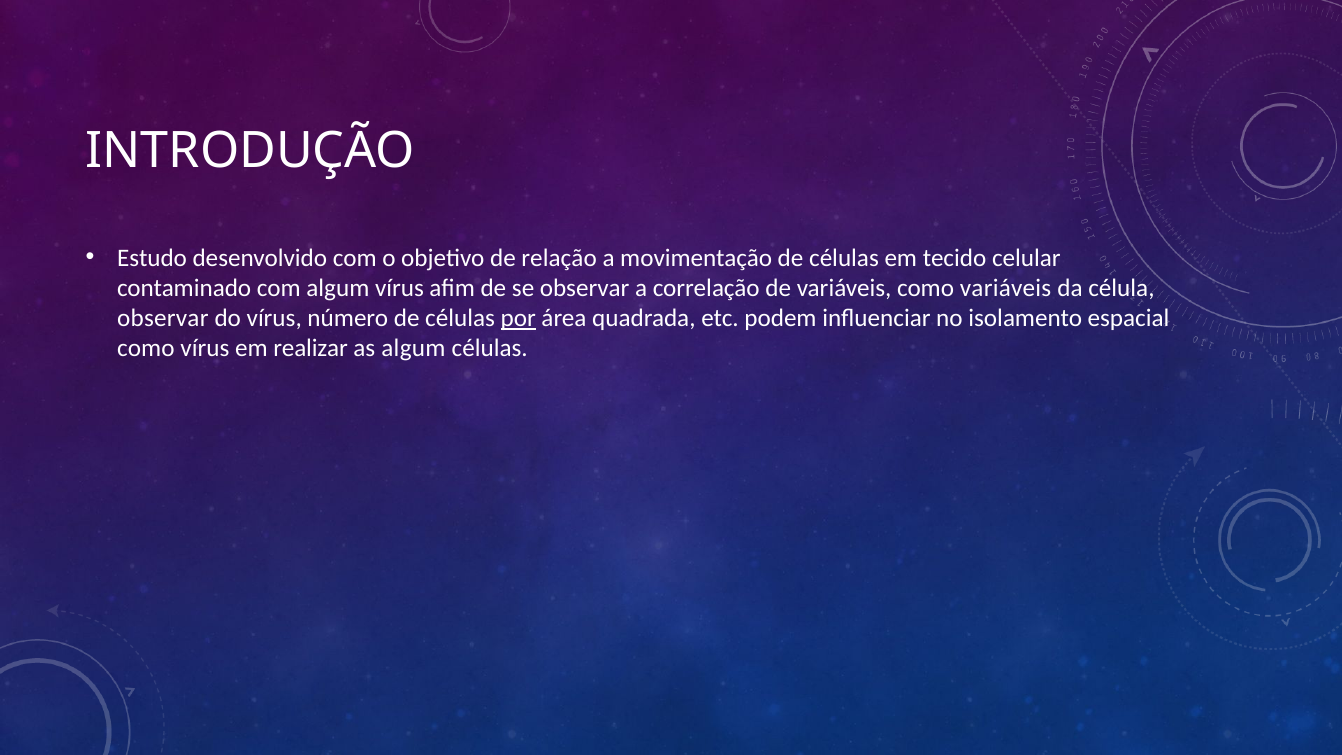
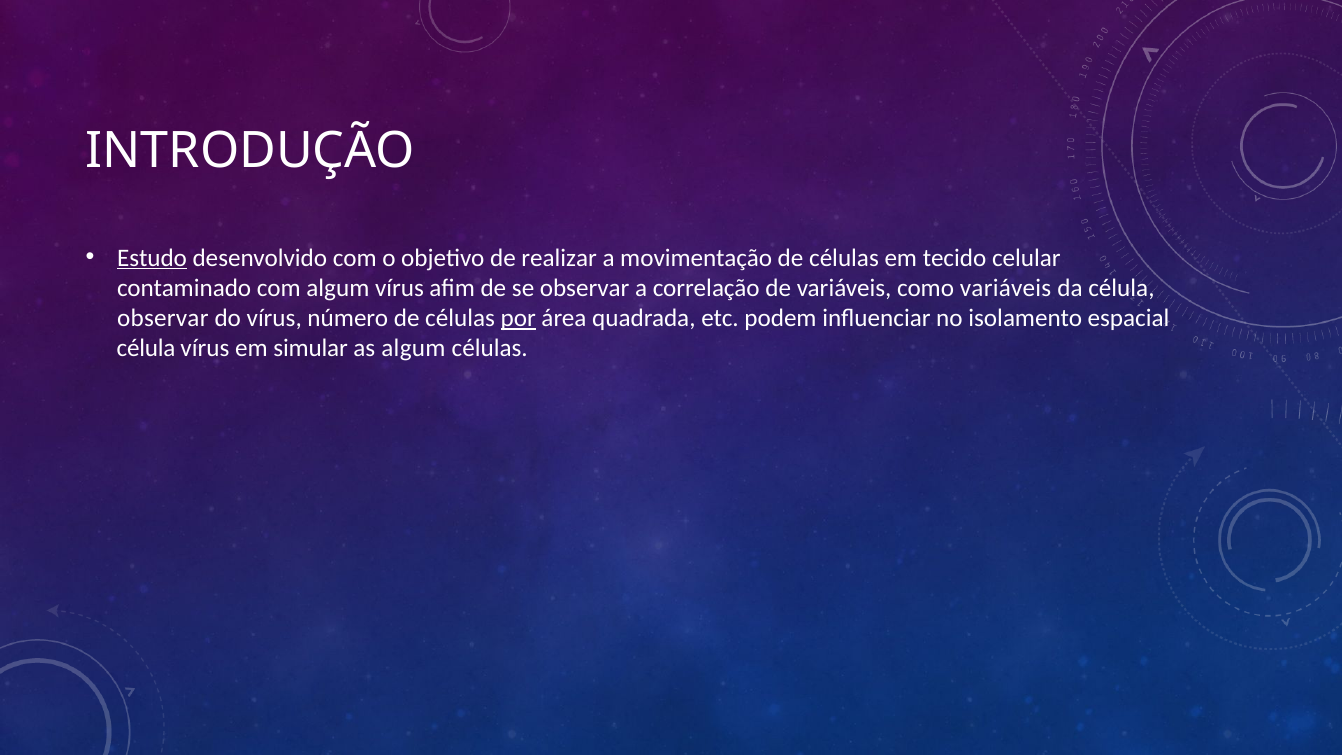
Estudo underline: none -> present (152, 258)
relação: relação -> realizar (559, 258)
como: como -> célula (146, 348)
realizar: realizar -> simular (311, 348)
